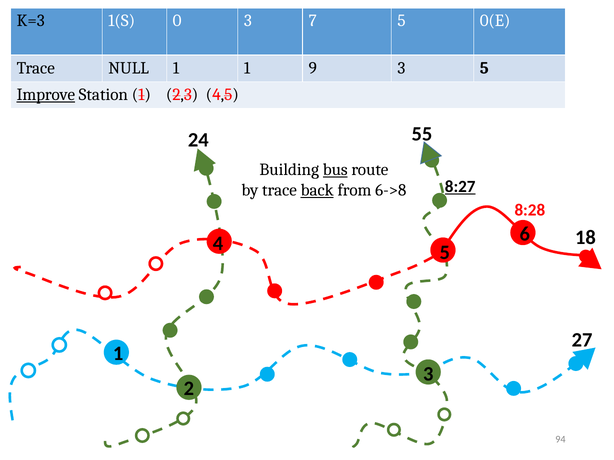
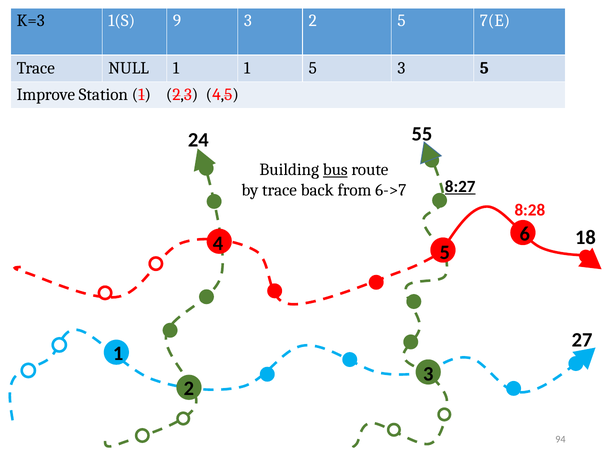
0: 0 -> 9 (177, 21)
3 7: 7 -> 2 (313, 21)
0(E: 0(E -> 7(E (495, 21)
1 9: 9 -> 5 (313, 68)
Improve underline: present -> none (46, 95)
back underline: present -> none (317, 190)
6->8: 6->8 -> 6->7 (391, 190)
